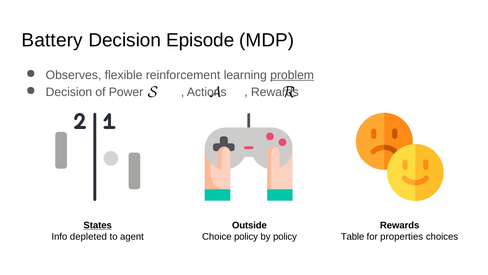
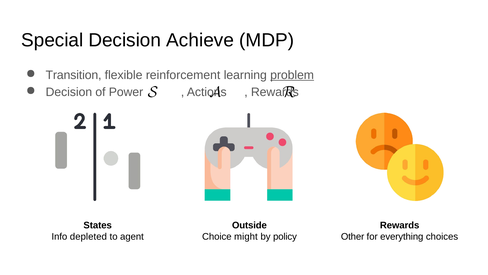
Battery: Battery -> Special (52, 40)
Episode: Episode -> Achieve (200, 40)
Observes: Observes -> Transition (74, 75)
States underline: present -> none (98, 225)
Choice policy: policy -> might (246, 236)
Table: Table -> Other (353, 236)
properties: properties -> everything (402, 236)
